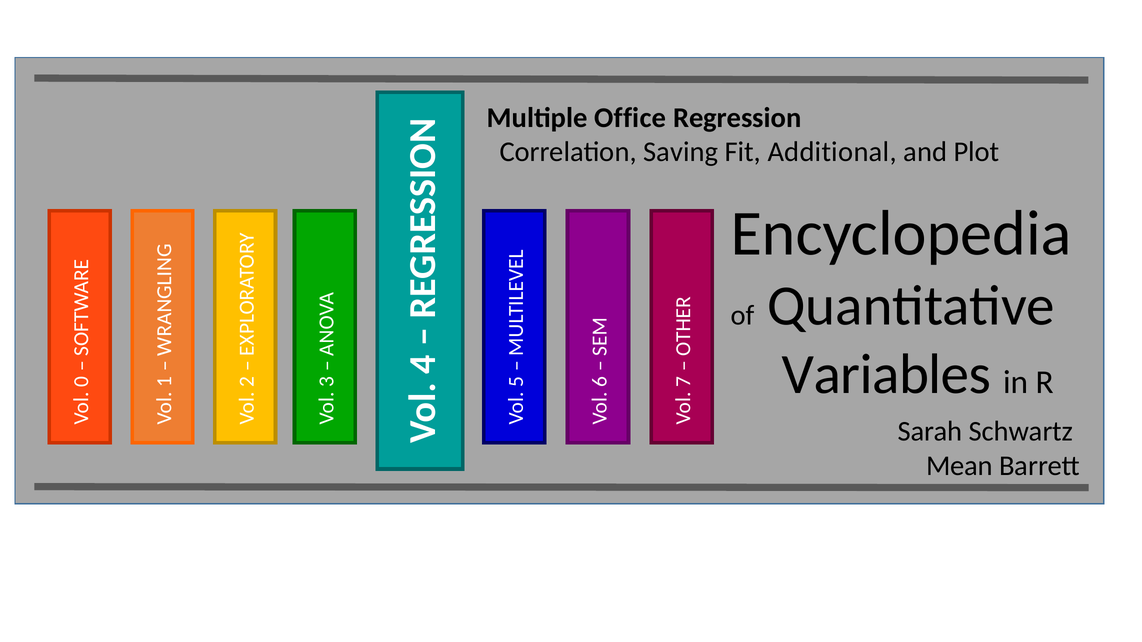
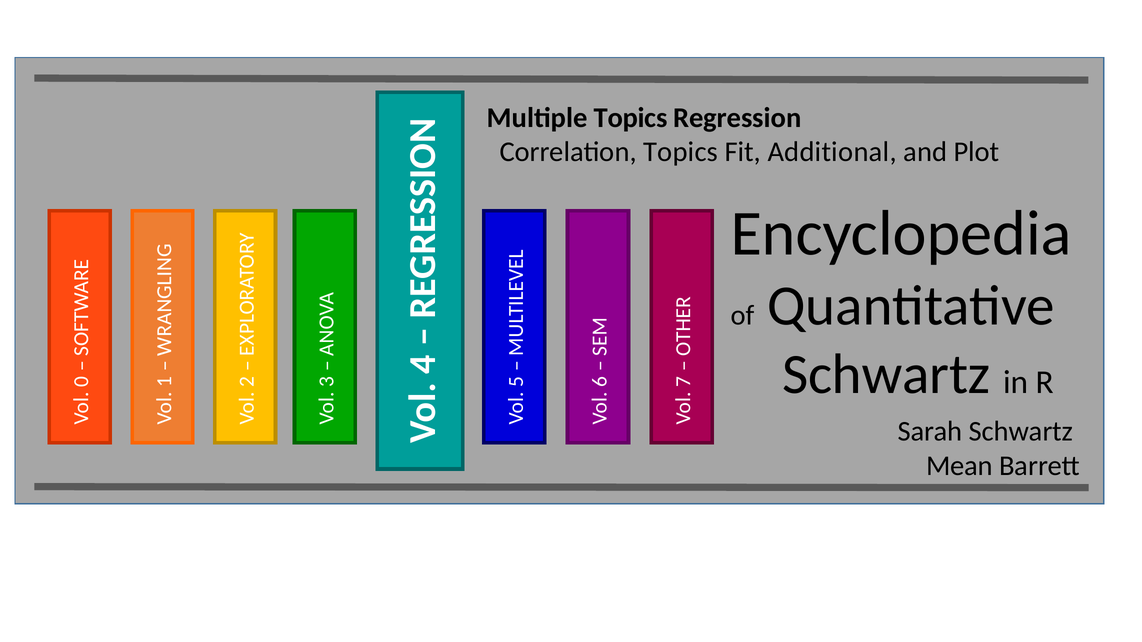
Multiple Office: Office -> Topics (631, 118)
Correlation Saving: Saving -> Topics (681, 152)
Variables: Variables -> Schwartz (886, 374)
